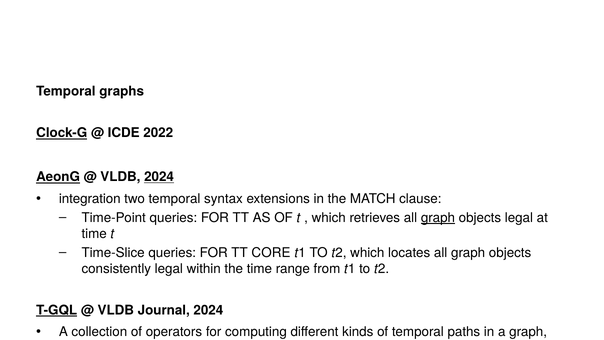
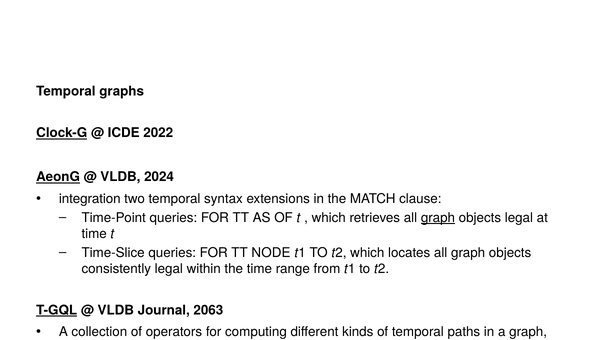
2024 underline: present -> none (159, 177)
CORE: CORE -> NODE (271, 253)
Journal 2024: 2024 -> 2063 (208, 310)
